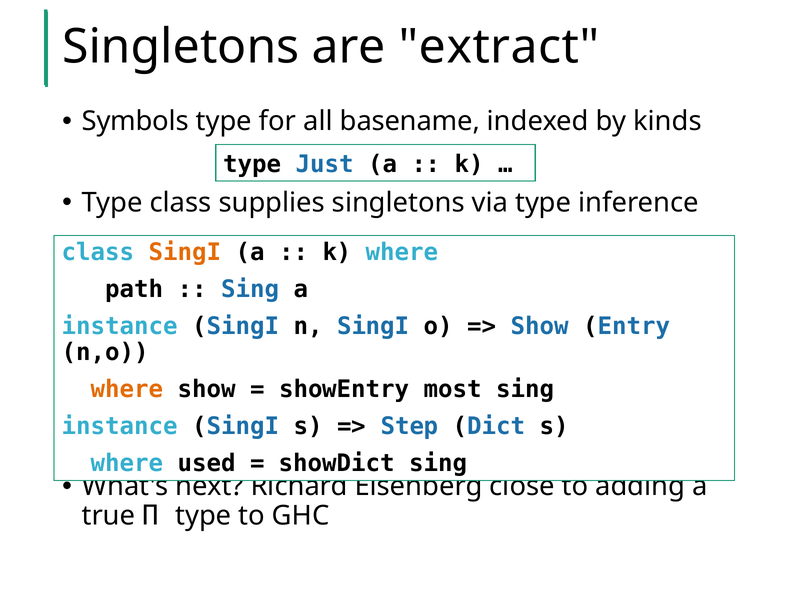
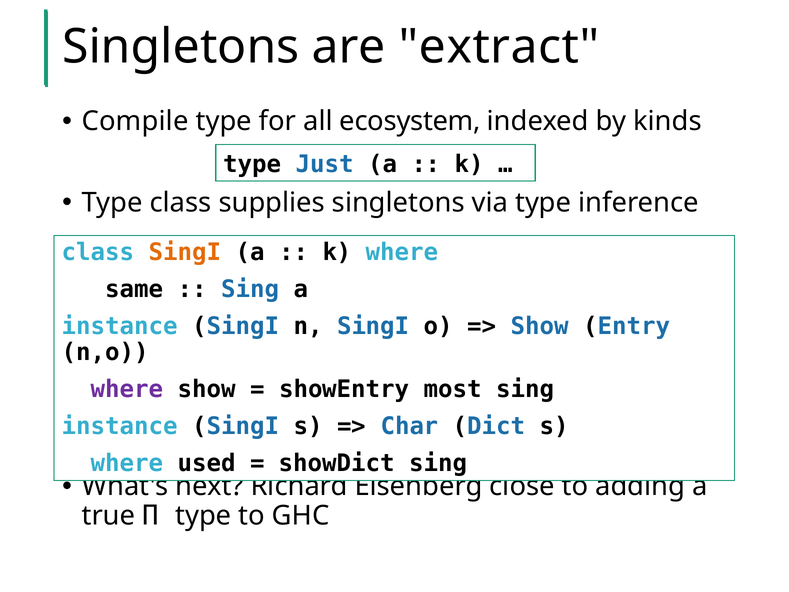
Symbols: Symbols -> Compile (135, 121)
basename: basename -> ecosystem (410, 121)
path: path -> same (134, 289)
where colour: orange -> purple (127, 389)
Step: Step -> Char (410, 426)
